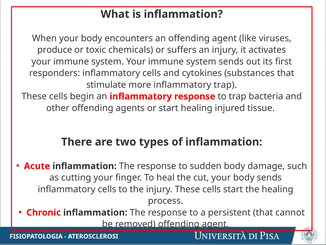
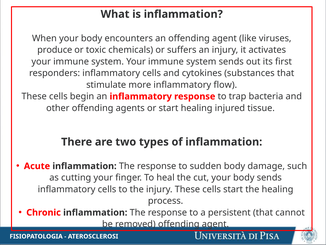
inflammatory trap: trap -> flow (225, 85)
